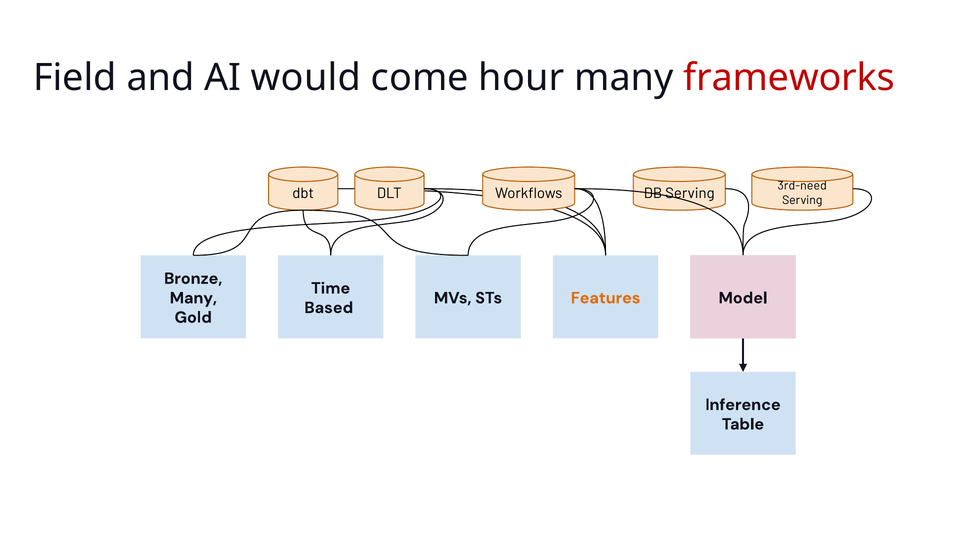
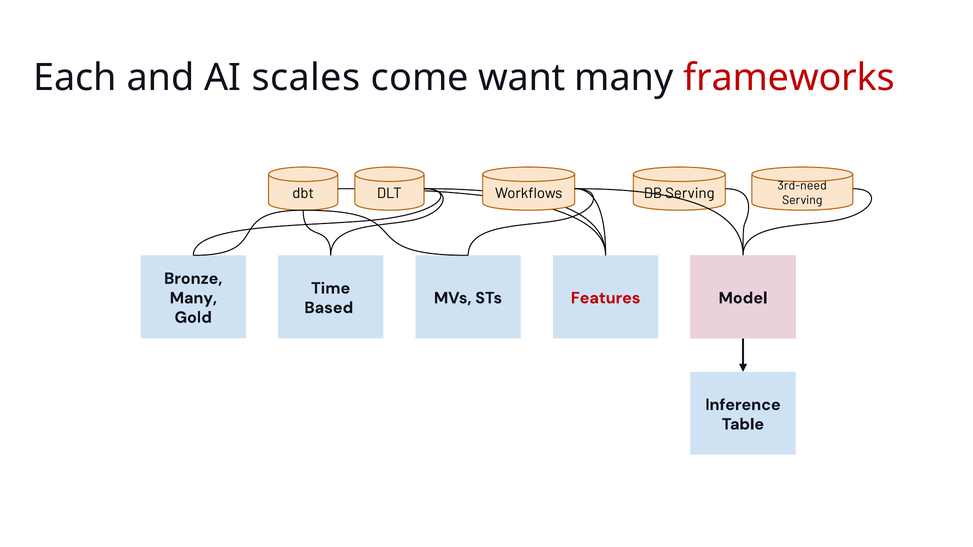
Field: Field -> Each (75, 78)
would: would -> scales (306, 78)
hour: hour -> want (522, 78)
Features colour: orange -> red (606, 298)
